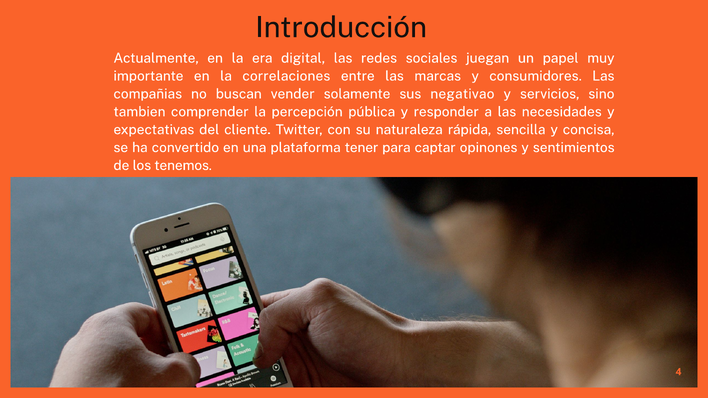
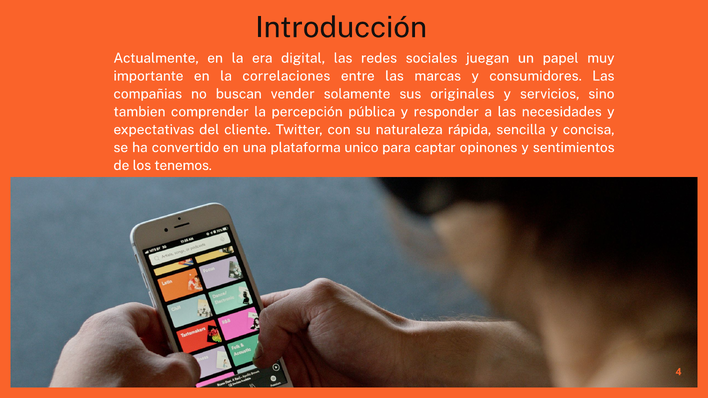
negativao: negativao -> originales (462, 94)
tener: tener -> unico (361, 148)
